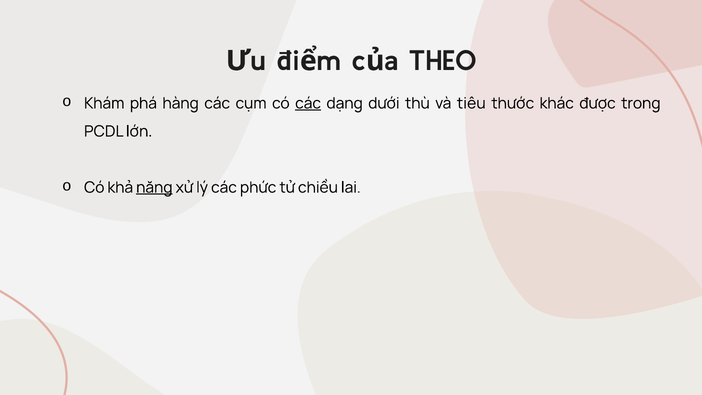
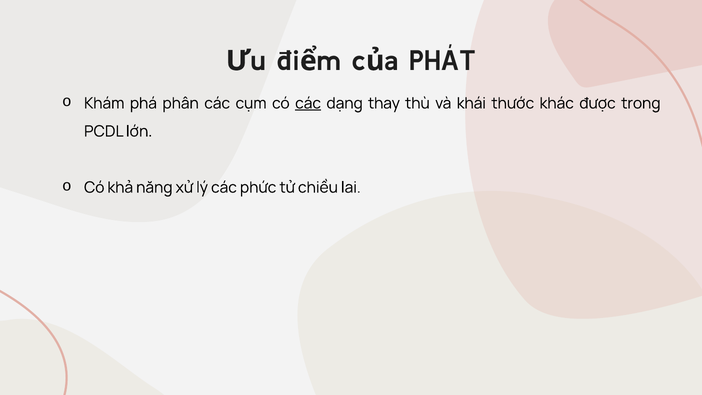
THEO: THEO -> PHÁT (443, 61)
hàng: hàng -> phân (181, 103)
dưới: dưới -> thay (384, 103)
tiêu: tiêu -> khái (471, 103)
năng underline: present -> none (154, 187)
